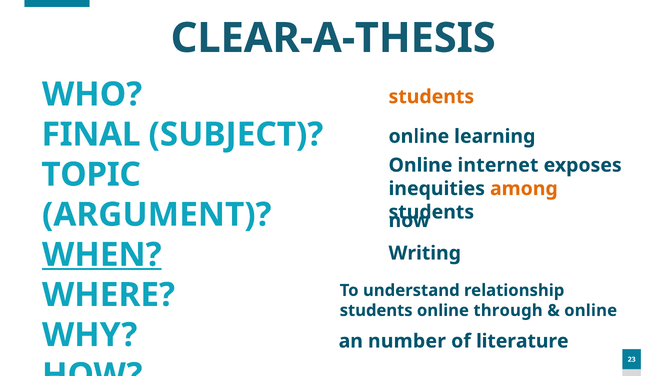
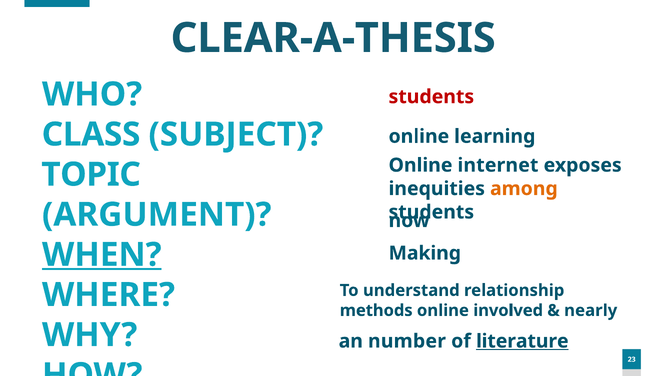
students colour: orange -> red (431, 97)
FINAL: FINAL -> CLASS (91, 134)
Writing: Writing -> Making (425, 253)
students: students -> methods (376, 310)
through: through -> involved (508, 310)
online: online -> nearly (591, 310)
literature underline: none -> present (522, 341)
